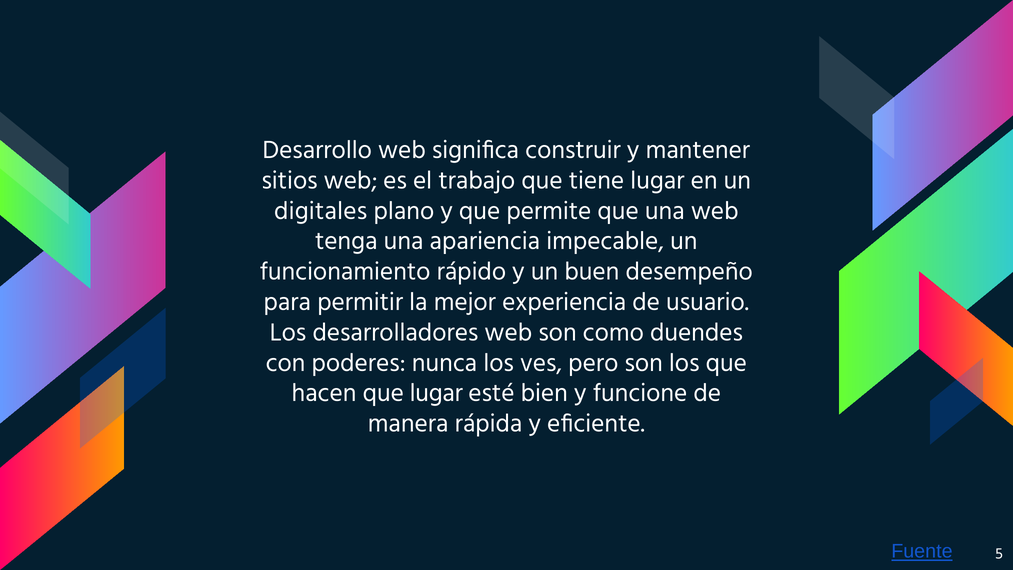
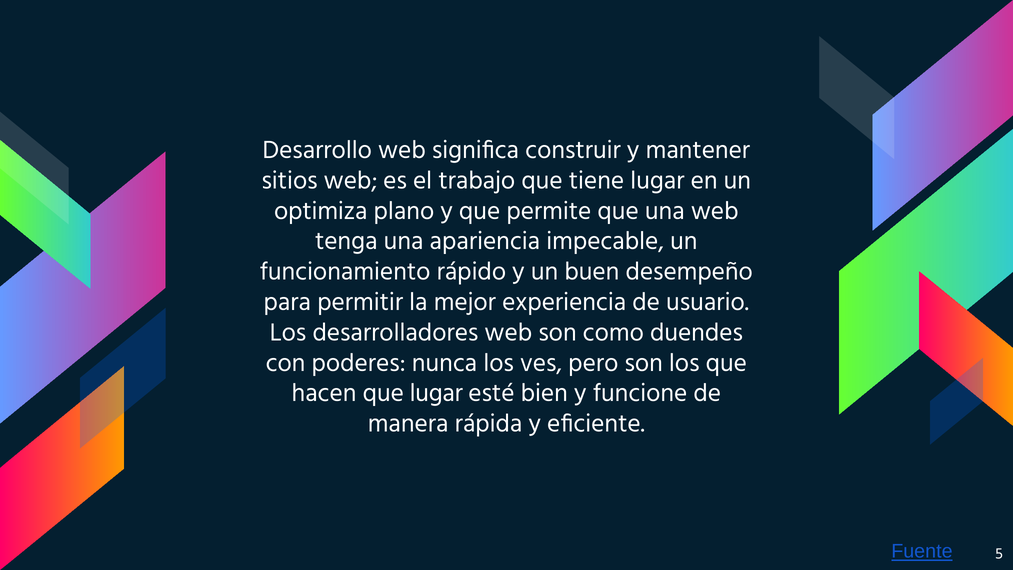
digitales: digitales -> optimiza (321, 211)
